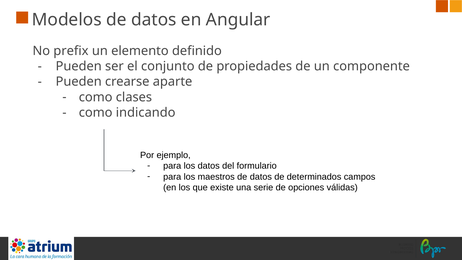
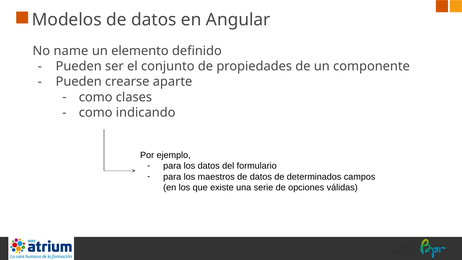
prefix: prefix -> name (71, 51)
